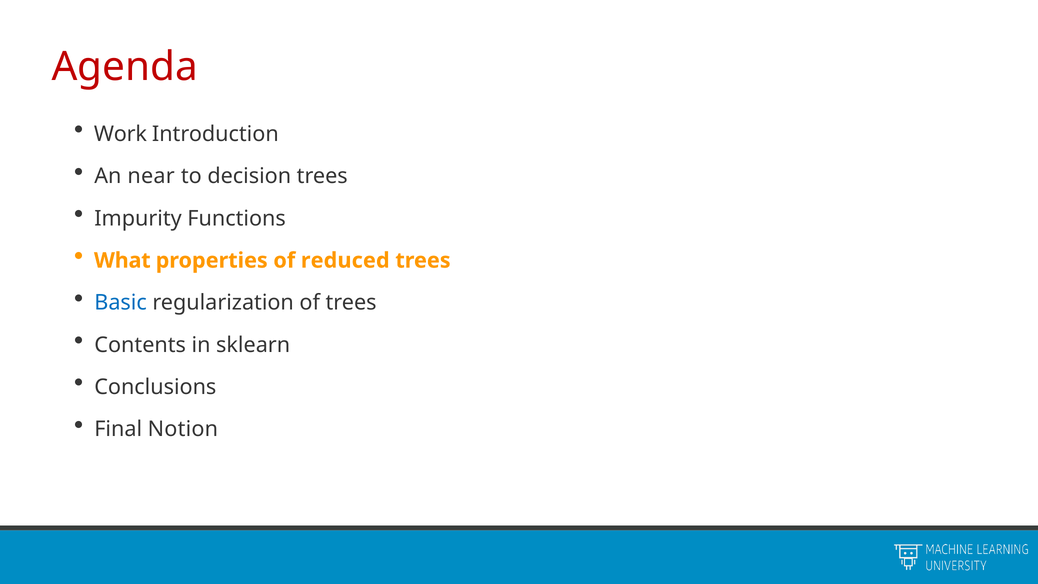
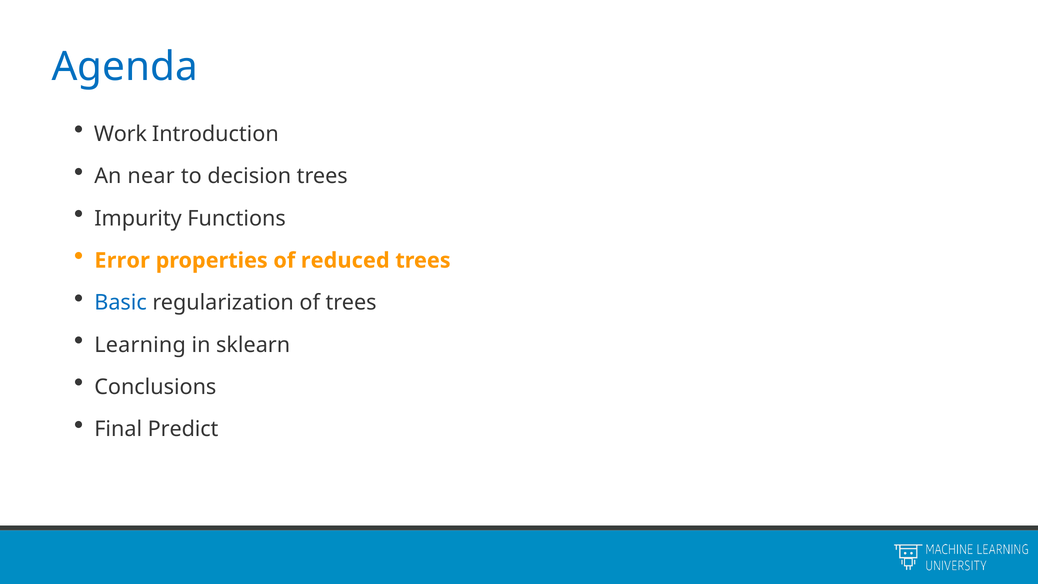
Agenda colour: red -> blue (125, 67)
What: What -> Error (122, 260)
Contents: Contents -> Learning (140, 345)
Notion: Notion -> Predict (183, 429)
